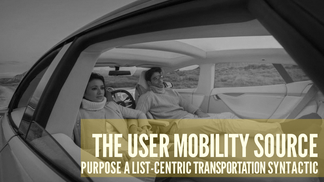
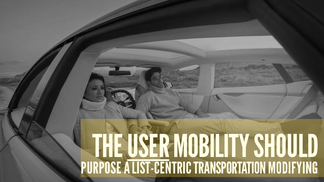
USER underline: none -> present (148, 147)
SOURCE: SOURCE -> SHOULD (286, 147)
SYNTACTIC: SYNTACTIC -> MODIFYING (293, 169)
